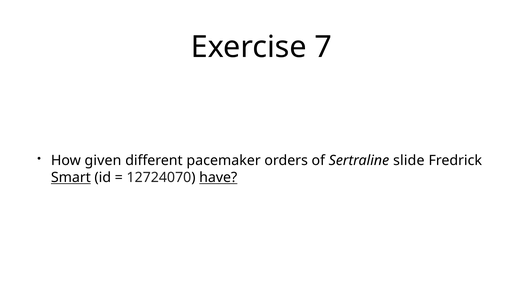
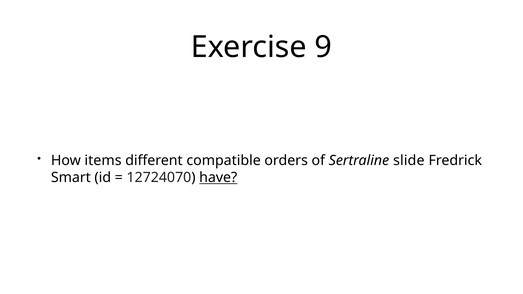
7: 7 -> 9 (323, 47)
given: given -> items (103, 161)
pacemaker: pacemaker -> compatible (224, 161)
Smart underline: present -> none (71, 178)
